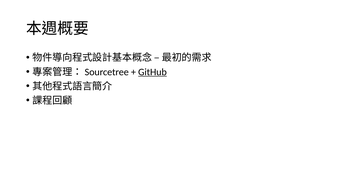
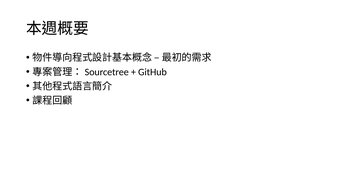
GitHub underline: present -> none (152, 72)
